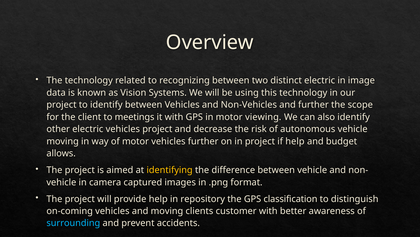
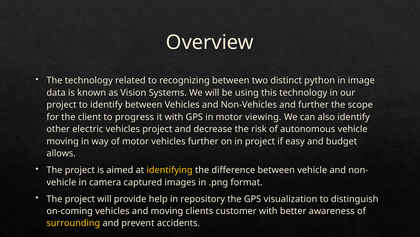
distinct electric: electric -> python (320, 80)
meetings: meetings -> progress (134, 117)
if help: help -> easy (295, 141)
classification: classification -> visualization (290, 198)
surrounding colour: light blue -> yellow (73, 223)
